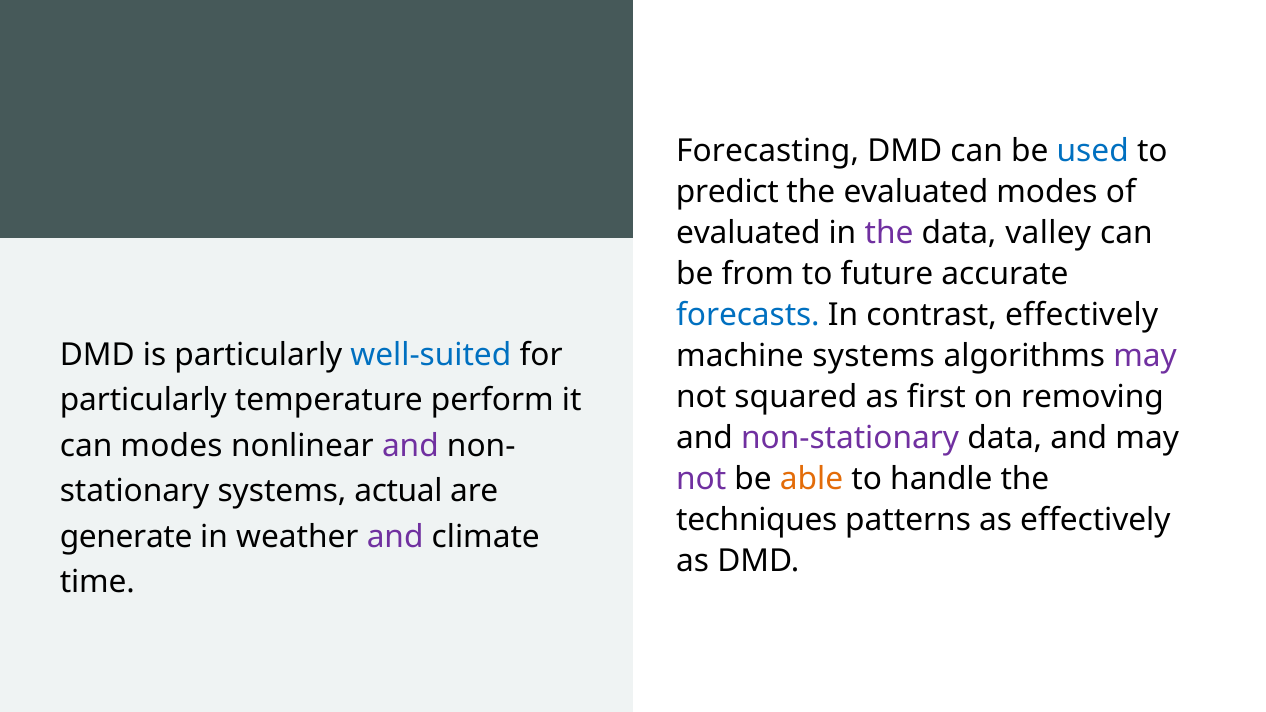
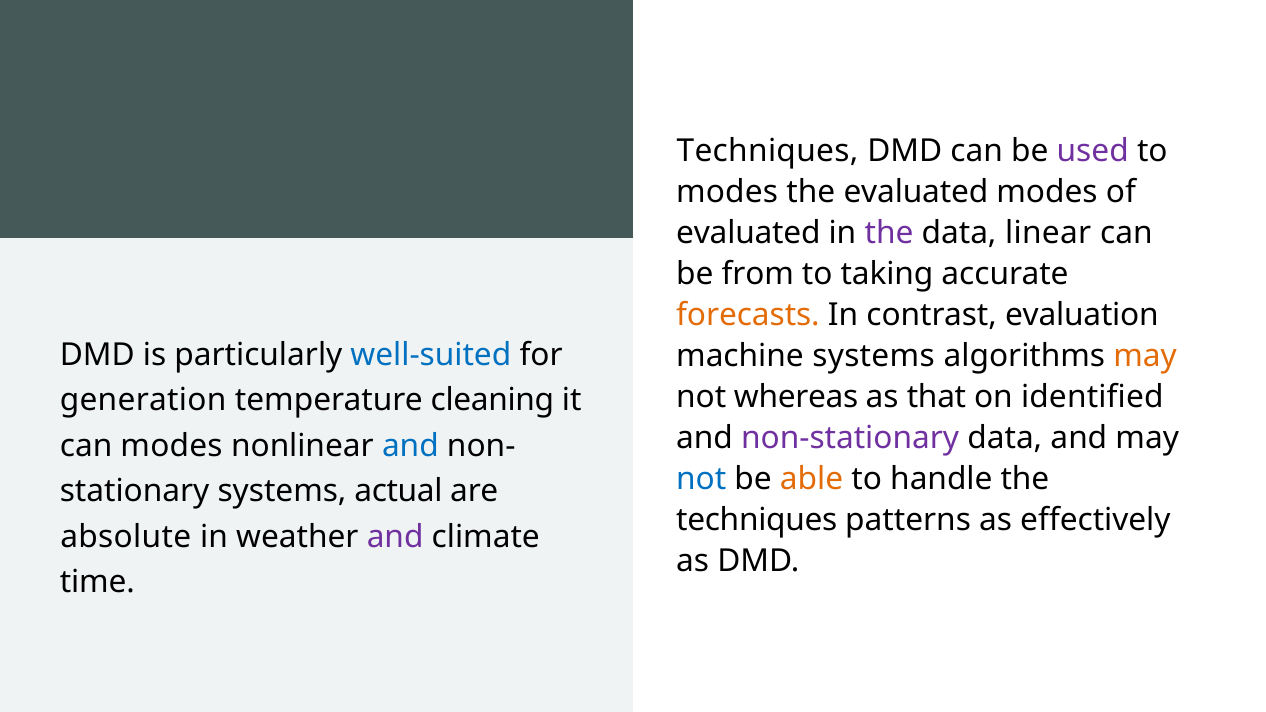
Forecasting: Forecasting -> Techniques (767, 152)
used colour: blue -> purple (1093, 152)
predict: predict -> modes (727, 193)
valley: valley -> linear (1048, 234)
future: future -> taking (887, 275)
forecasts colour: blue -> orange (748, 316)
contrast effectively: effectively -> evaluation (1082, 316)
may colour: purple -> orange (1145, 357)
squared: squared -> whereas (796, 398)
first: first -> that (936, 398)
removing: removing -> identified (1092, 398)
particularly: particularly -> generation (143, 400)
perform: perform -> cleaning (492, 400)
and colour: purple -> blue (410, 446)
not colour: purple -> blue (701, 480)
generate: generate -> absolute (126, 537)
